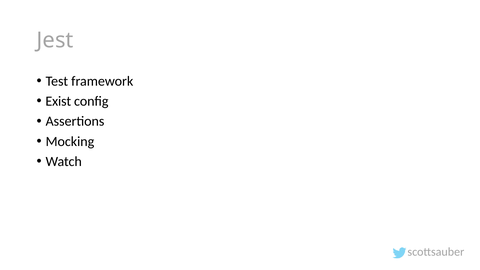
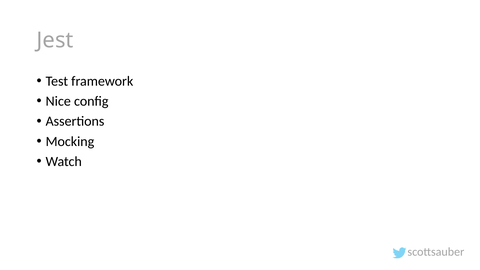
Exist: Exist -> Nice (58, 101)
